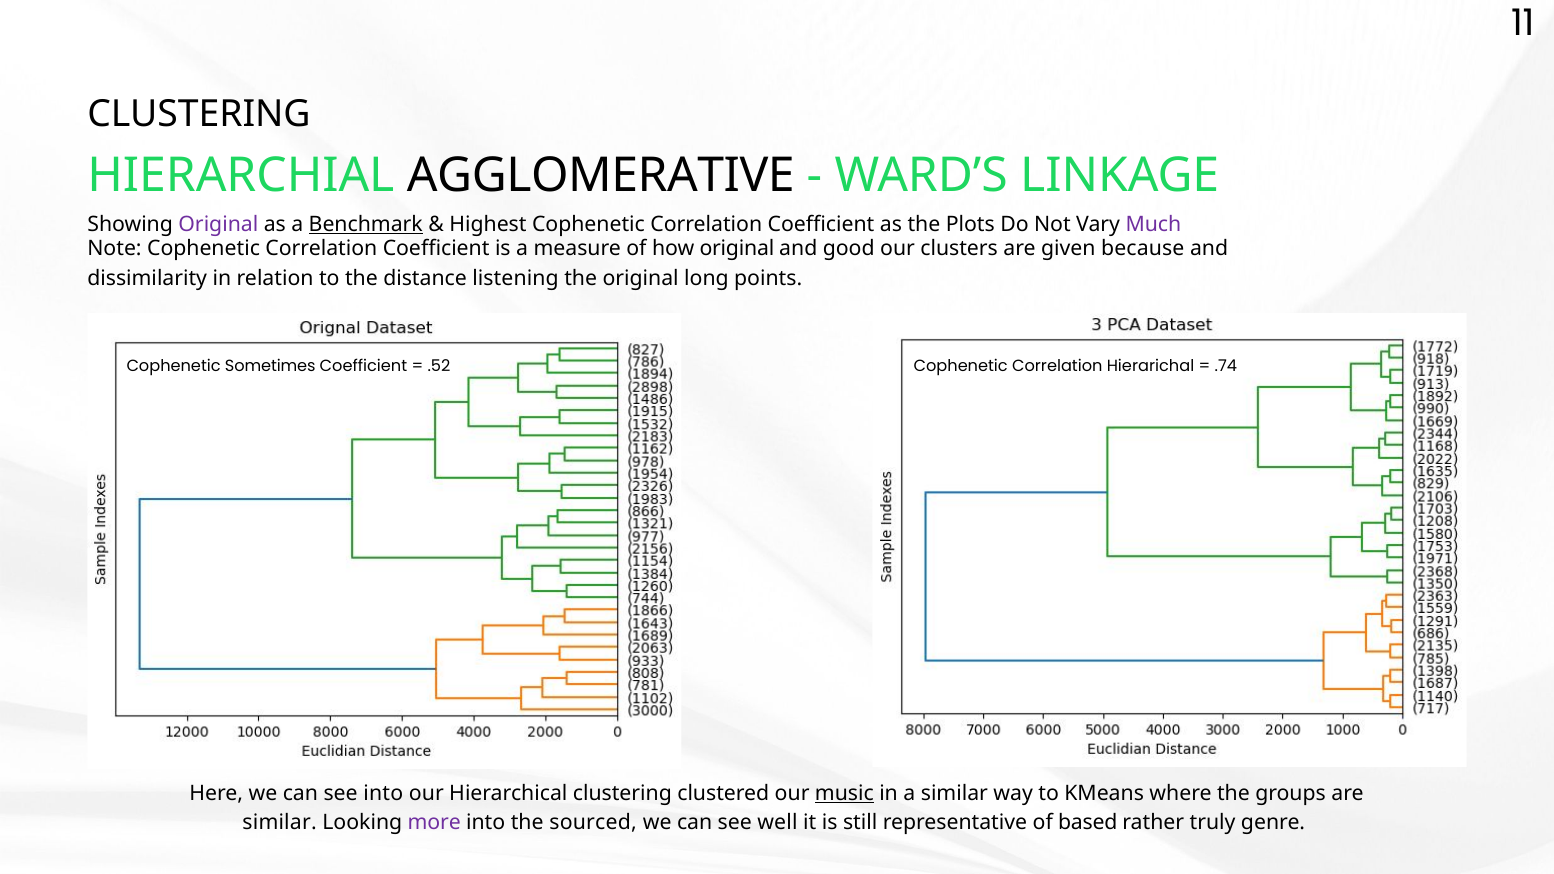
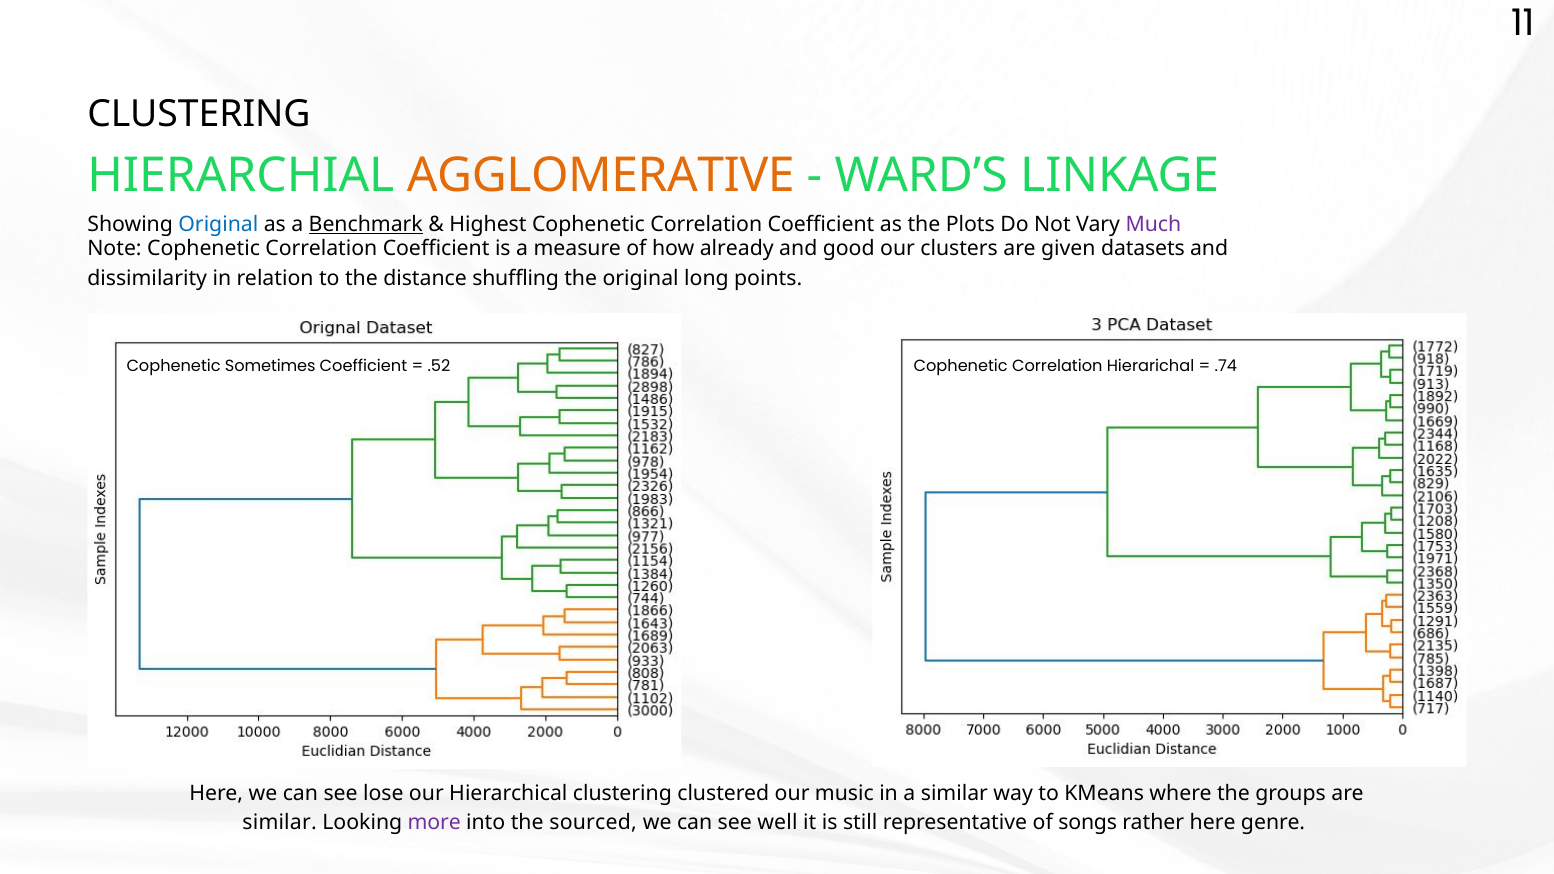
AGGLOMERATIVE colour: black -> orange (601, 176)
Original colour: purple -> blue (218, 224)
how original: original -> already (737, 249)
because: because -> datasets (1143, 249)
listening: listening -> shuffling (516, 279)
see into: into -> lose (383, 793)
music underline: present -> none (844, 793)
based: based -> songs (1088, 823)
rather truly: truly -> here (1213, 823)
